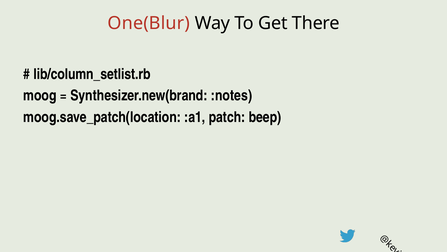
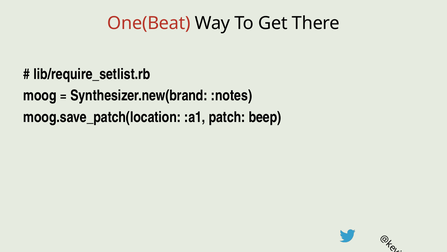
One(Blur: One(Blur -> One(Beat (149, 23)
lib/column_setlist.rb: lib/column_setlist.rb -> lib/require_setlist.rb (92, 74)
